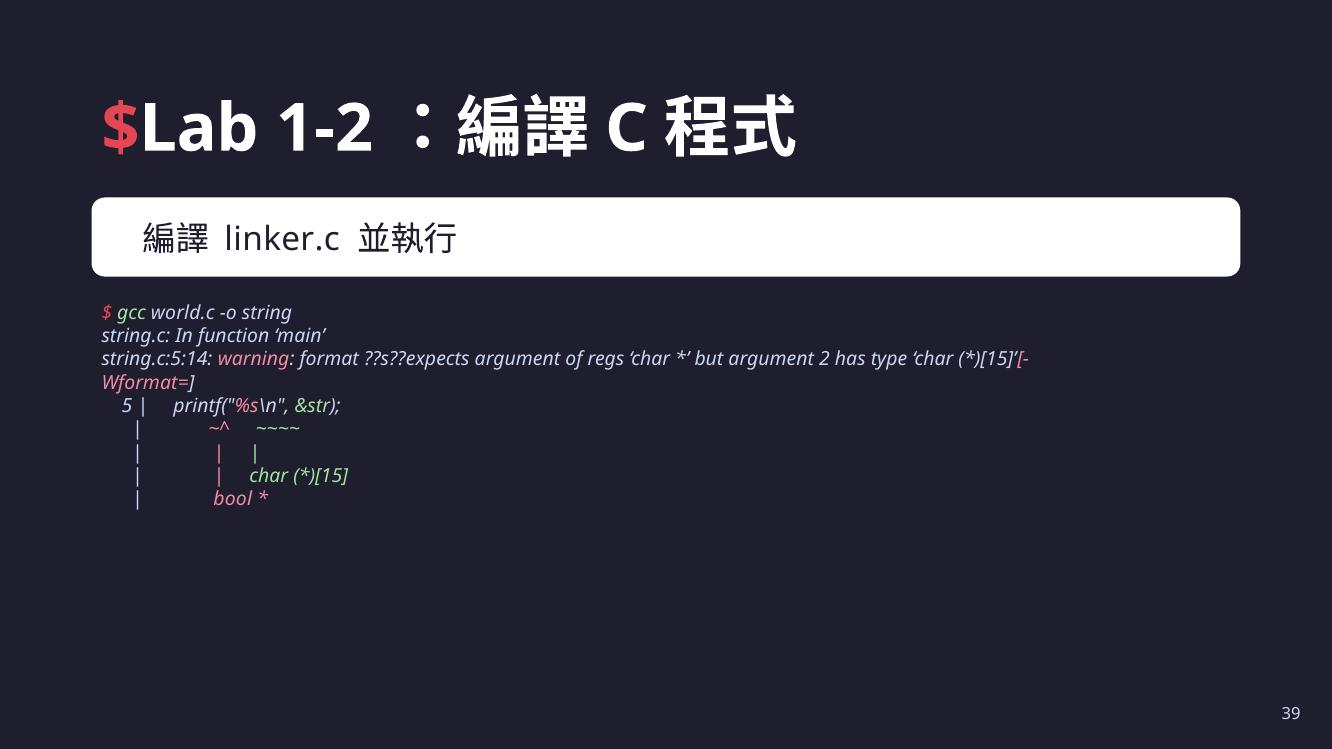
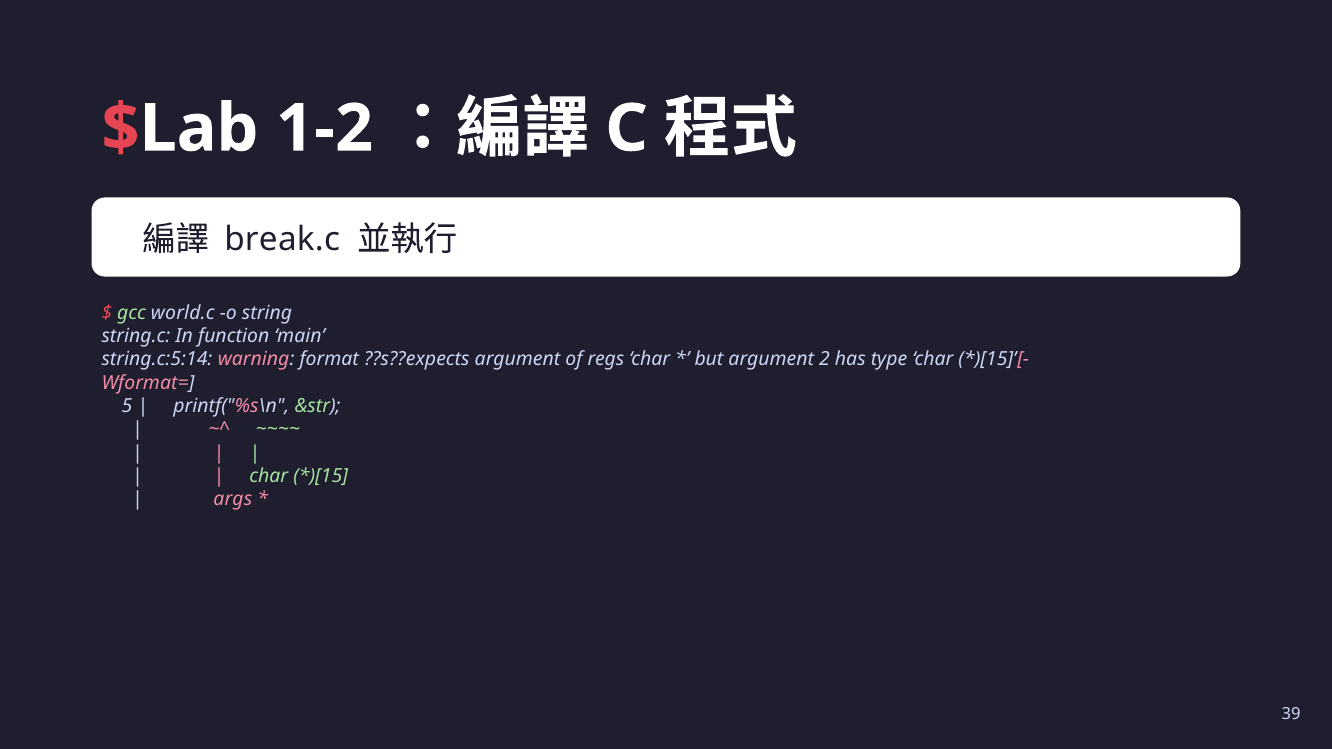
linker.c: linker.c -> break.c (282, 239)
bool: bool -> args (233, 500)
